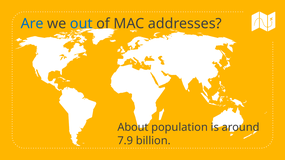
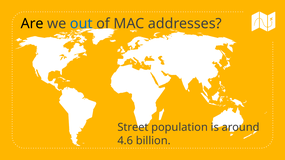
Are colour: blue -> black (32, 24)
About: About -> Street (133, 128)
7.9: 7.9 -> 4.6 (125, 141)
